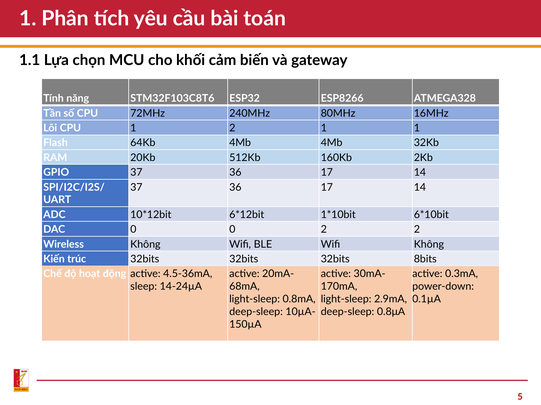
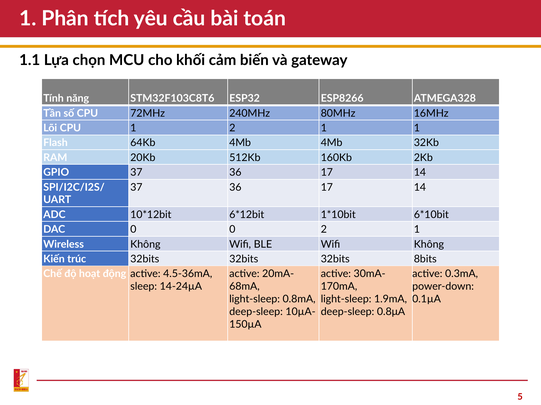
0 2 2: 2 -> 1 (417, 230)
2.9mA: 2.9mA -> 1.9mA (391, 300)
